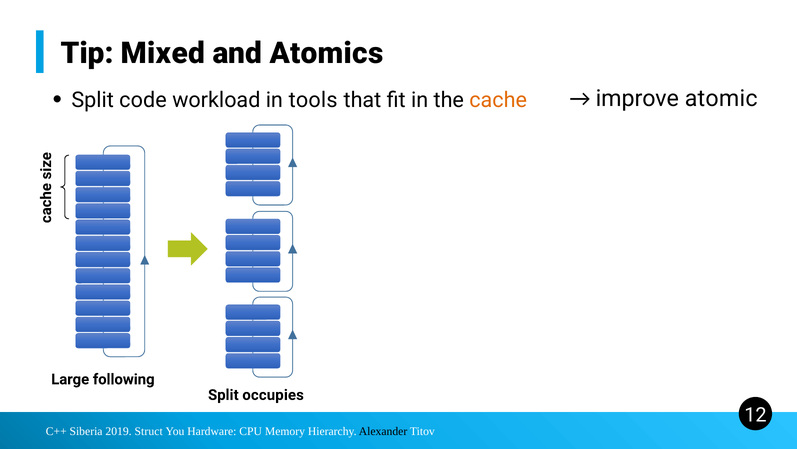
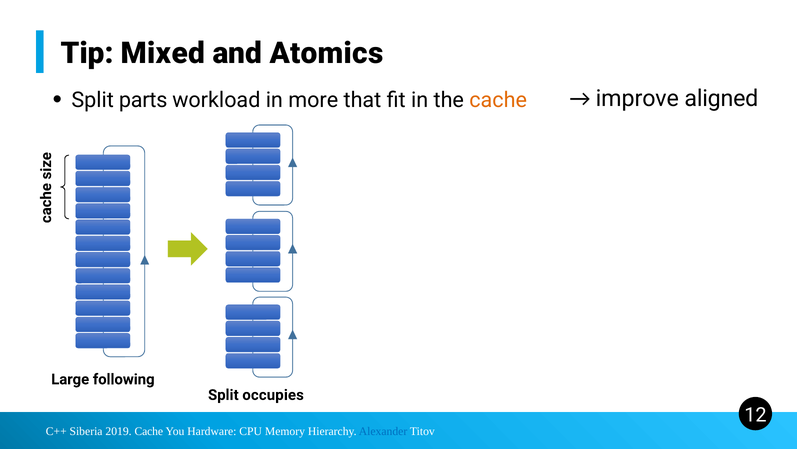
code: code -> parts (143, 100)
tools: tools -> more (313, 100)
atomic: atomic -> aligned (721, 98)
2019 Struct: Struct -> Cache (149, 431)
Alexander colour: black -> blue (383, 431)
